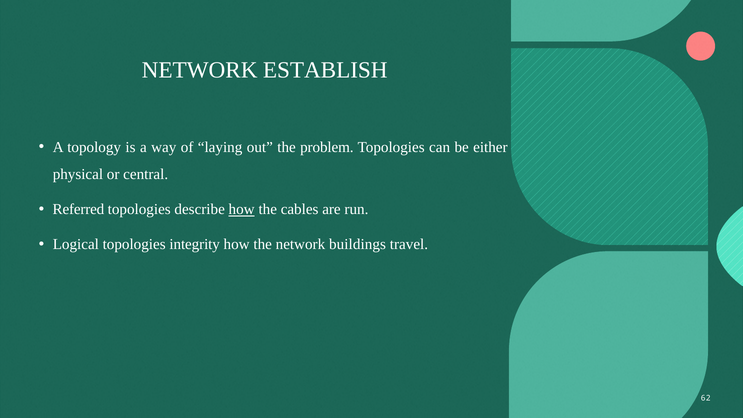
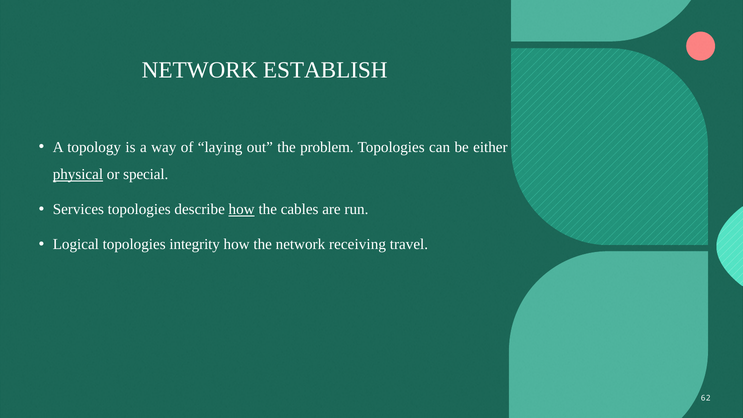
physical underline: none -> present (78, 174)
central: central -> special (146, 174)
Referred: Referred -> Services (78, 209)
buildings: buildings -> receiving (357, 244)
